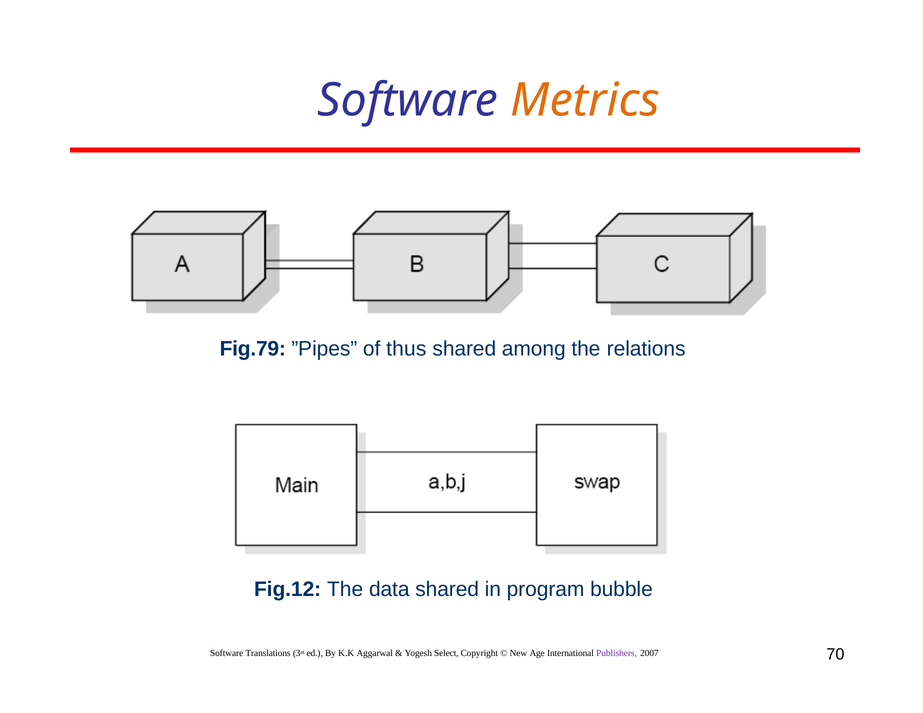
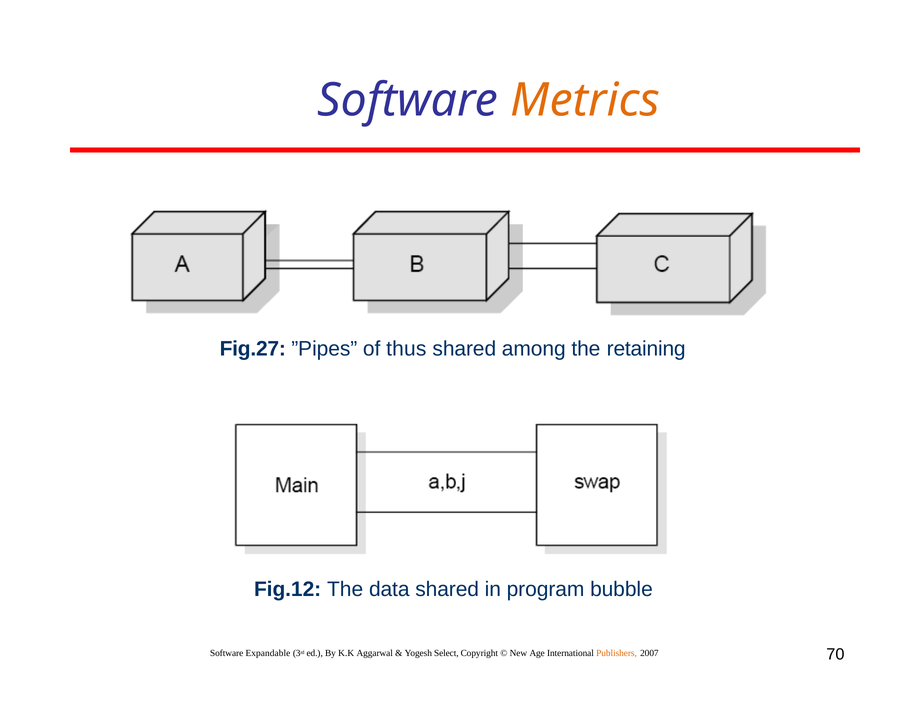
Fig.79: Fig.79 -> Fig.27 (253, 349)
relations: relations -> retaining (646, 349)
Translations: Translations -> Expandable (268, 653)
Publishers colour: purple -> orange (617, 653)
